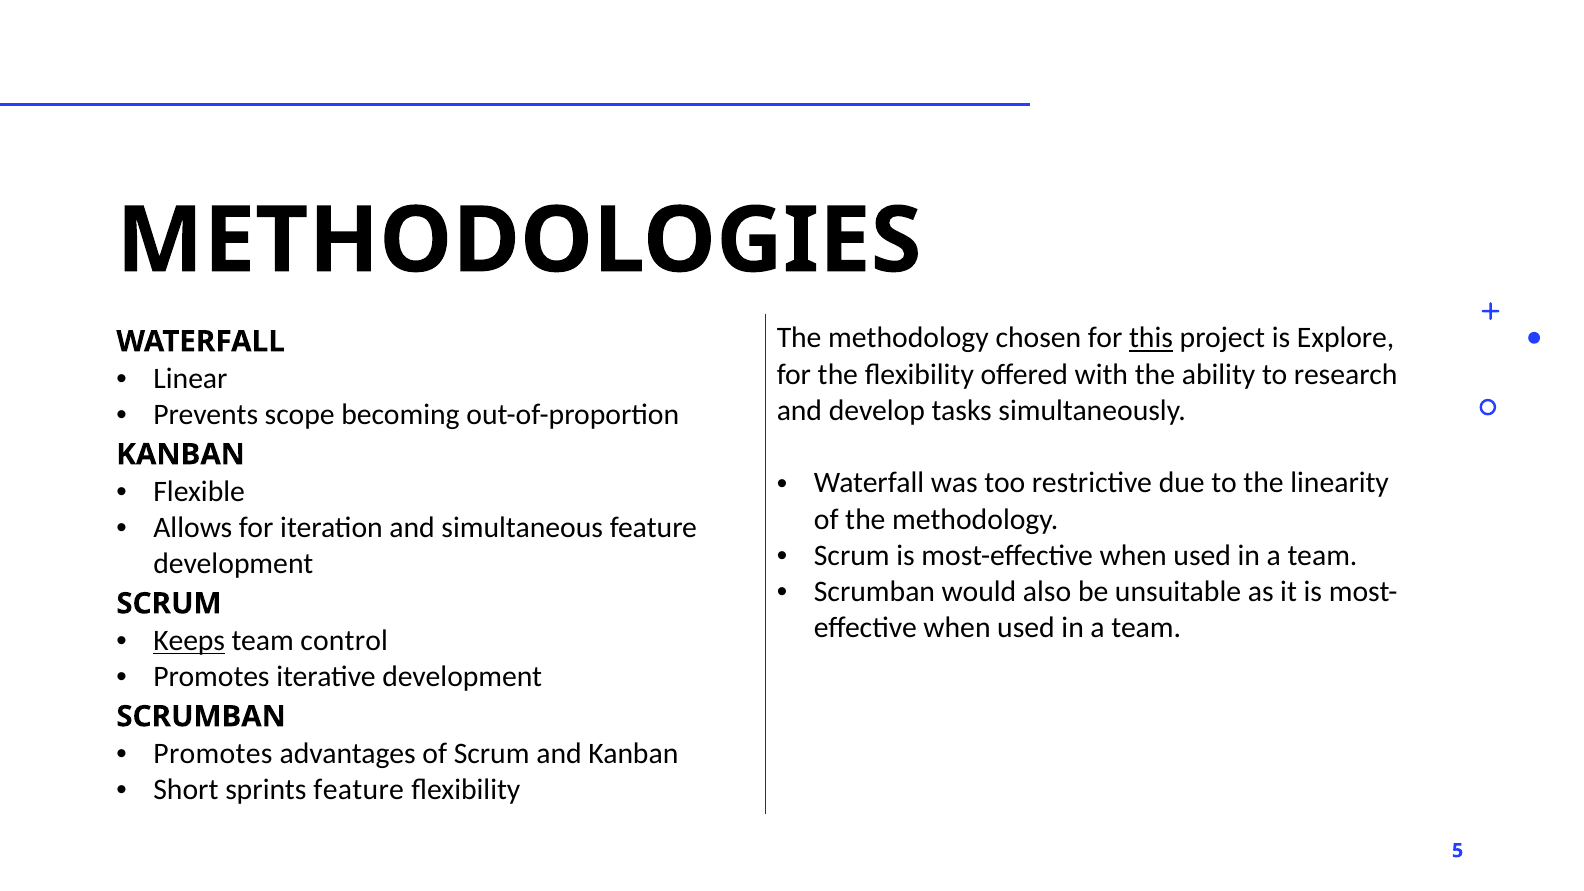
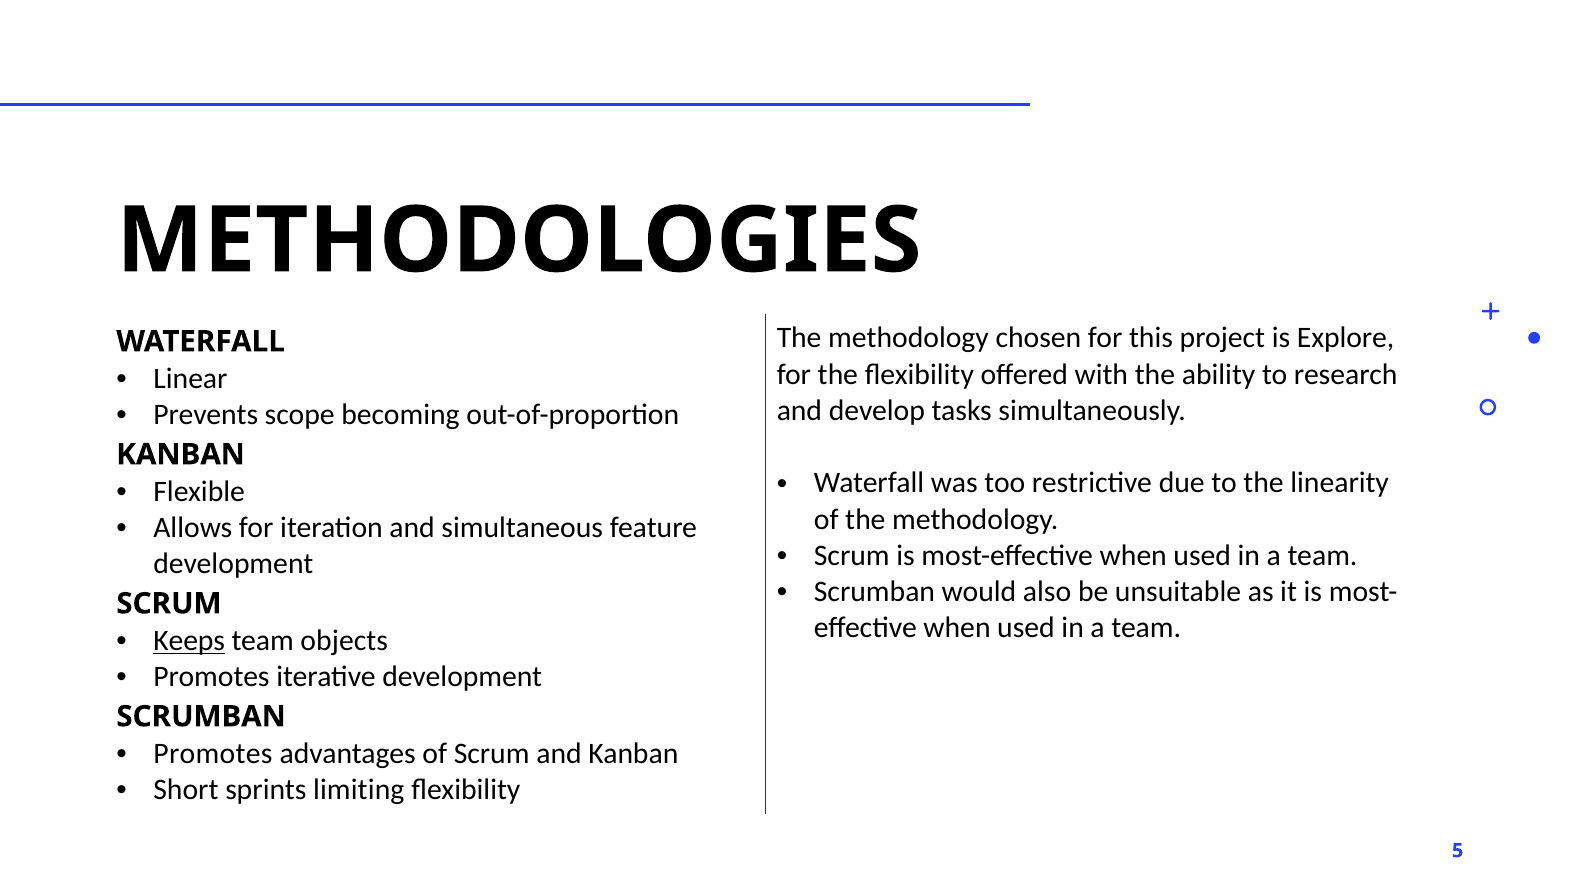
this underline: present -> none (1151, 338)
control: control -> objects (344, 641)
sprints feature: feature -> limiting (359, 790)
